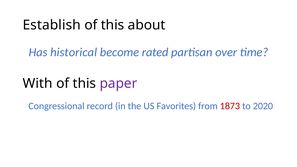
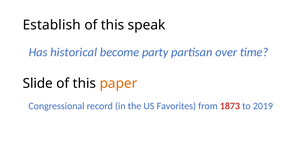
about: about -> speak (147, 25)
rated: rated -> party (155, 52)
With: With -> Slide (38, 83)
paper colour: purple -> orange (118, 83)
2020: 2020 -> 2019 (263, 106)
